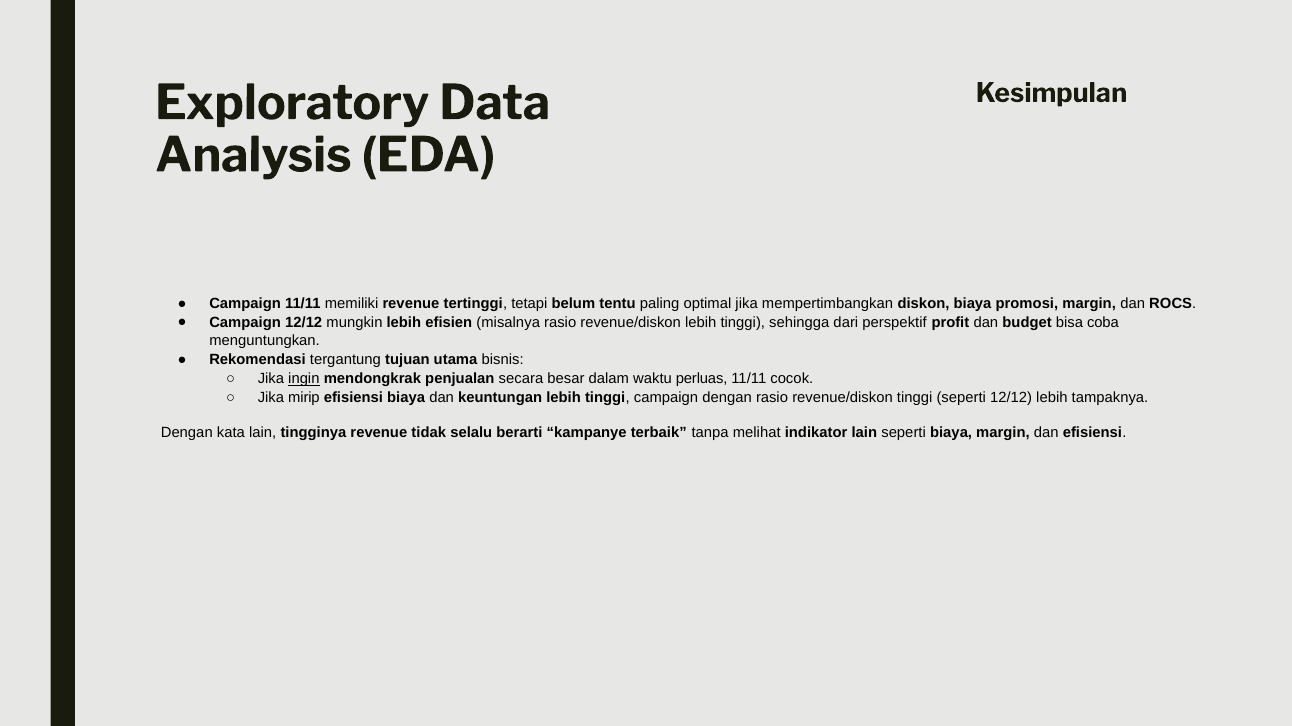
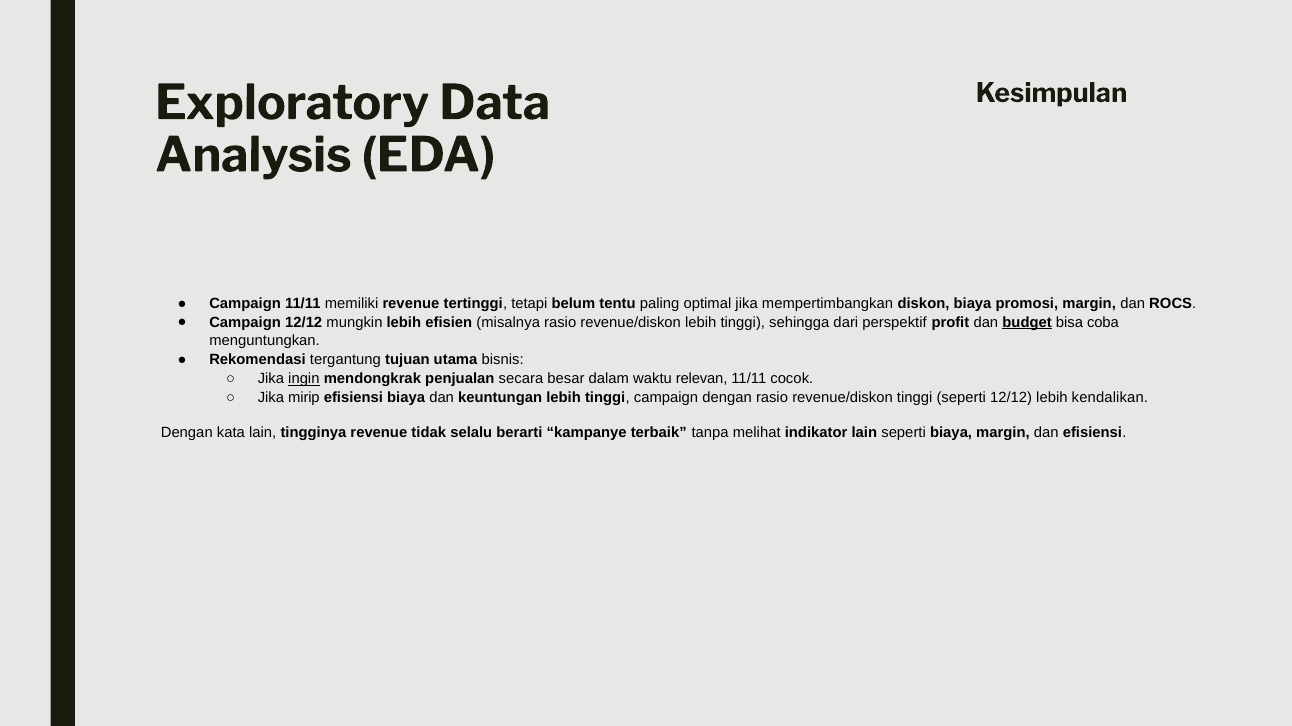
budget underline: none -> present (1027, 323)
perluas: perluas -> relevan (702, 379)
tampaknya: tampaknya -> kendalikan (1110, 398)
